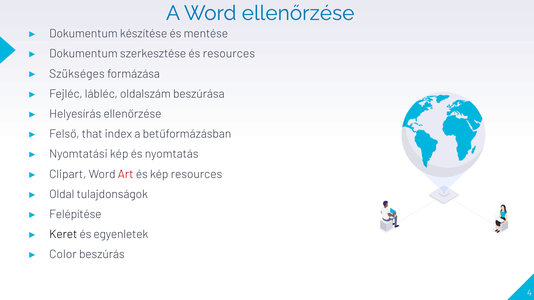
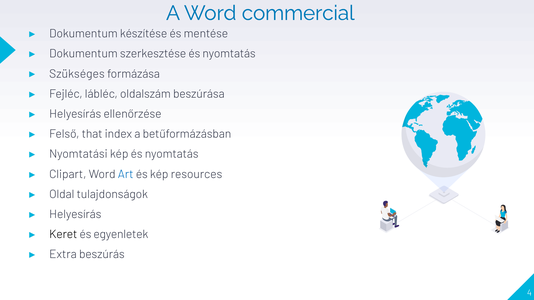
Word ellenőrzése: ellenőrzése -> commercial (298, 13)
szerkesztése és resources: resources -> nyomtatás (229, 54)
Art colour: red -> blue (126, 174)
Felépítése: Felépítése -> Helyesírás (75, 215)
Color: Color -> Extra (63, 255)
